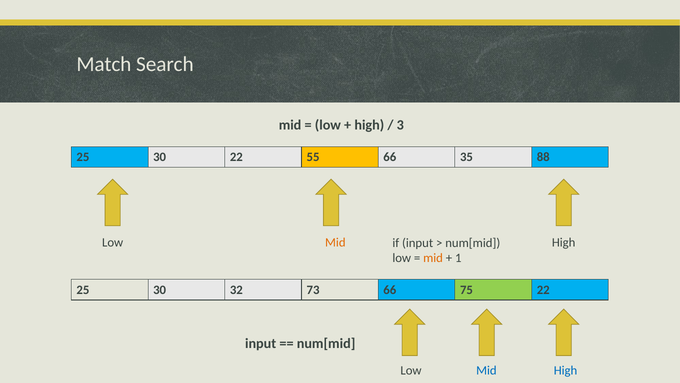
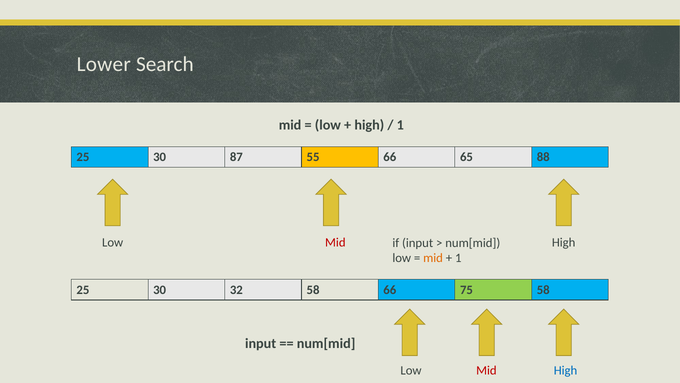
Match: Match -> Lower (104, 64)
3: 3 -> 1 (400, 125)
30 22: 22 -> 87 (236, 157)
35: 35 -> 65 (466, 157)
Mid colour: orange -> red (335, 242)
32 73: 73 -> 58 (313, 289)
75 22: 22 -> 58 (543, 289)
Mid colour: blue -> red (486, 370)
